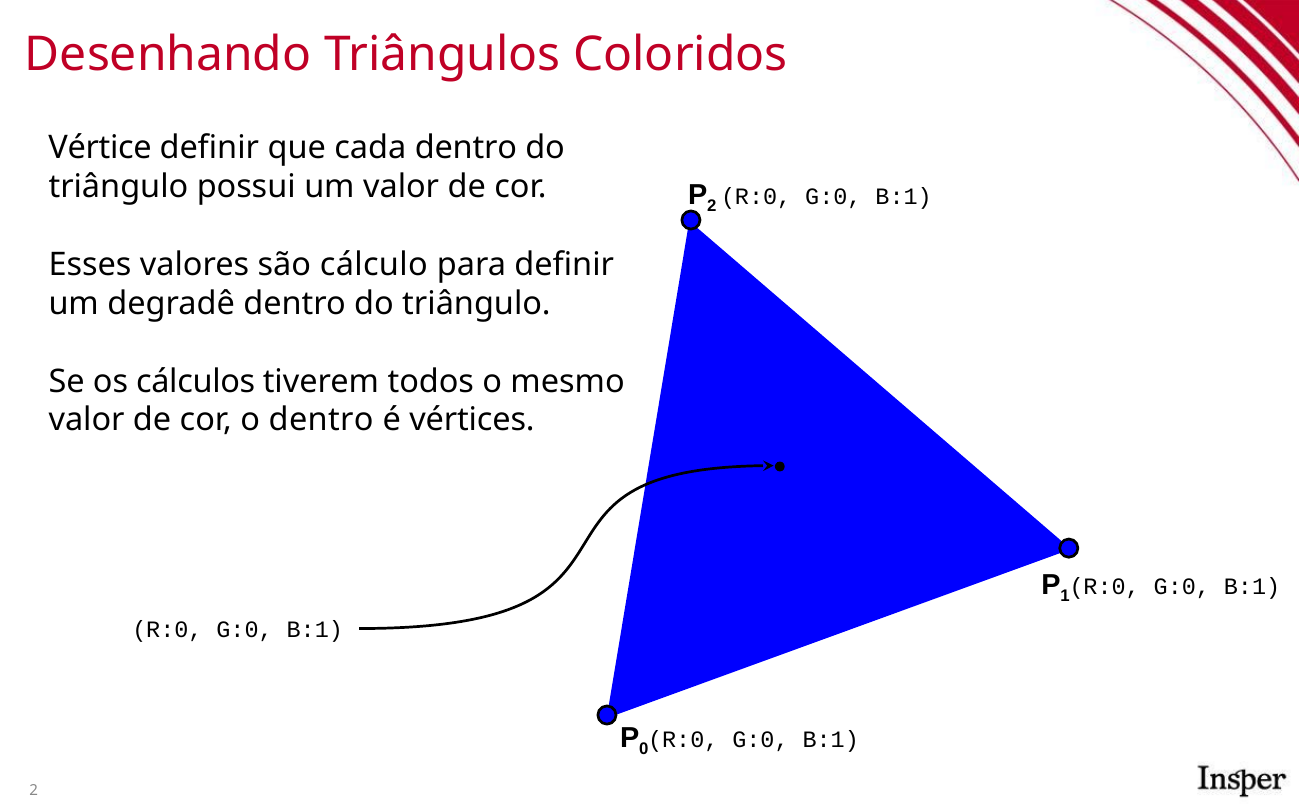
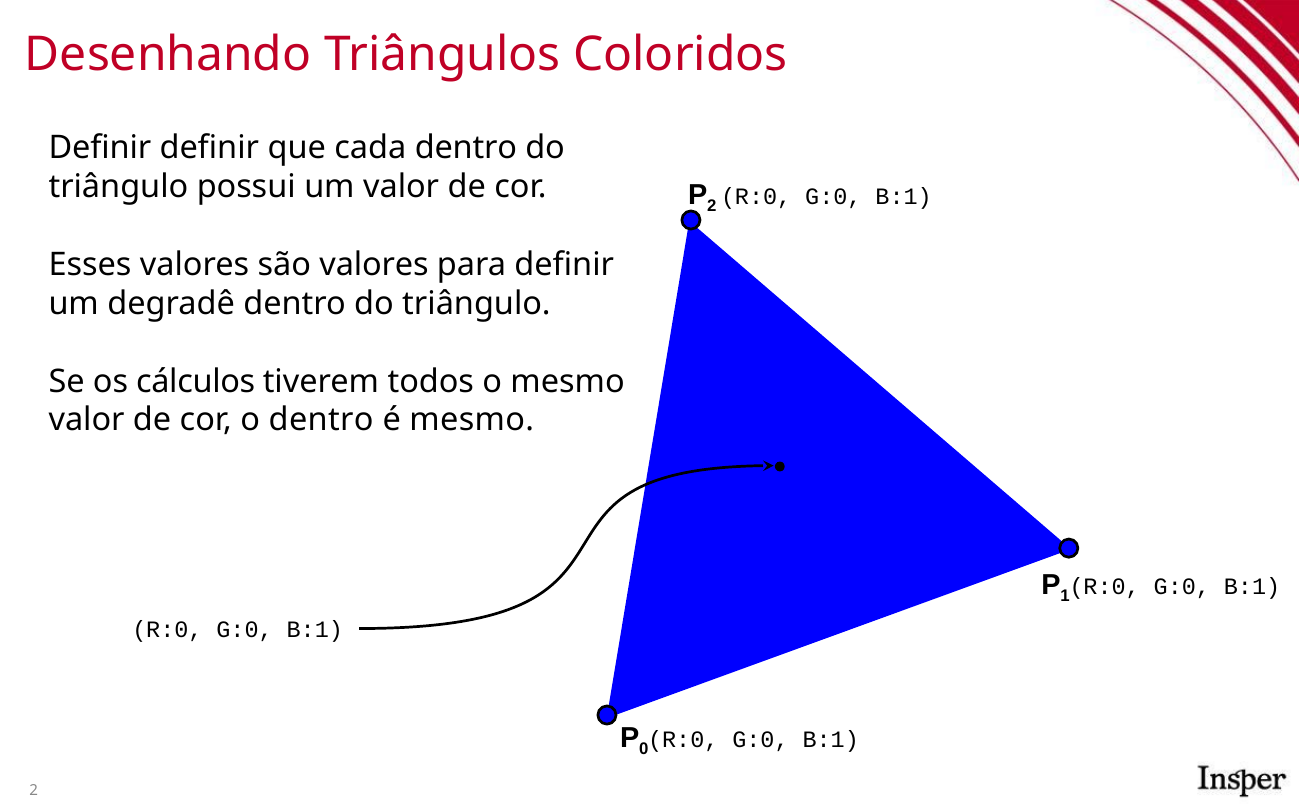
Vértice: Vértice -> Definir (100, 147)
são cálculo: cálculo -> valores (374, 264)
é vértices: vértices -> mesmo (472, 420)
